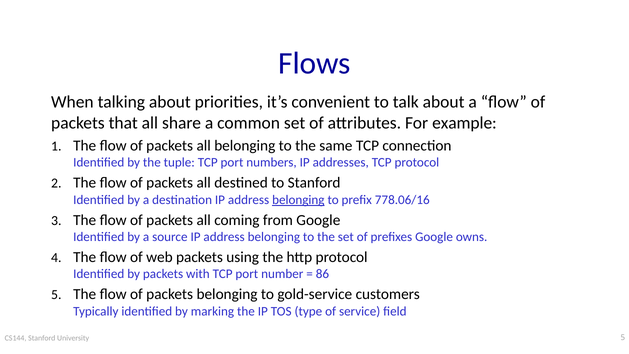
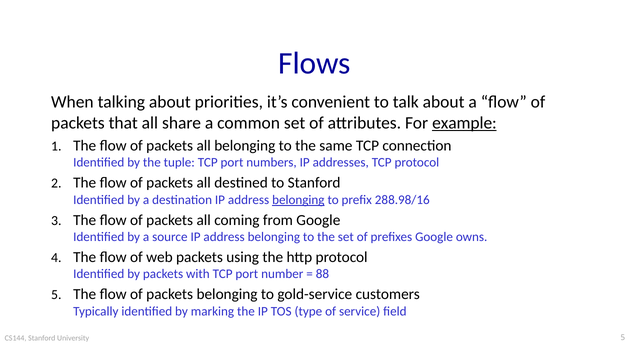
example underline: none -> present (464, 123)
778.06/16: 778.06/16 -> 288.98/16 (402, 200)
86: 86 -> 88 (322, 274)
